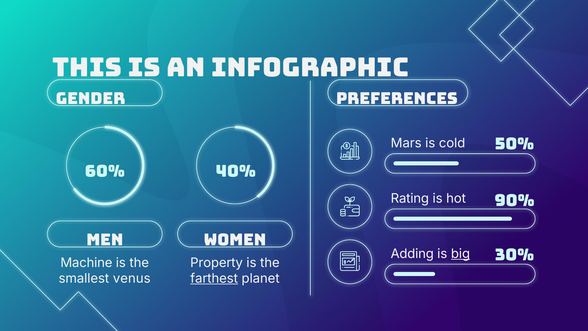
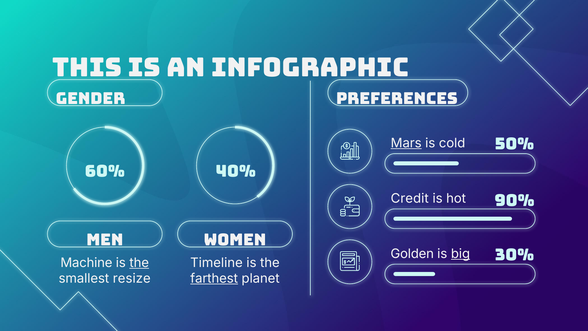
Mars underline: none -> present (406, 143)
Rating: Rating -> Credit (410, 198)
Adding: Adding -> Golden (412, 254)
the underline: none -> present (139, 263)
Property: Property -> Timeline (216, 263)
venus: venus -> resize (132, 278)
